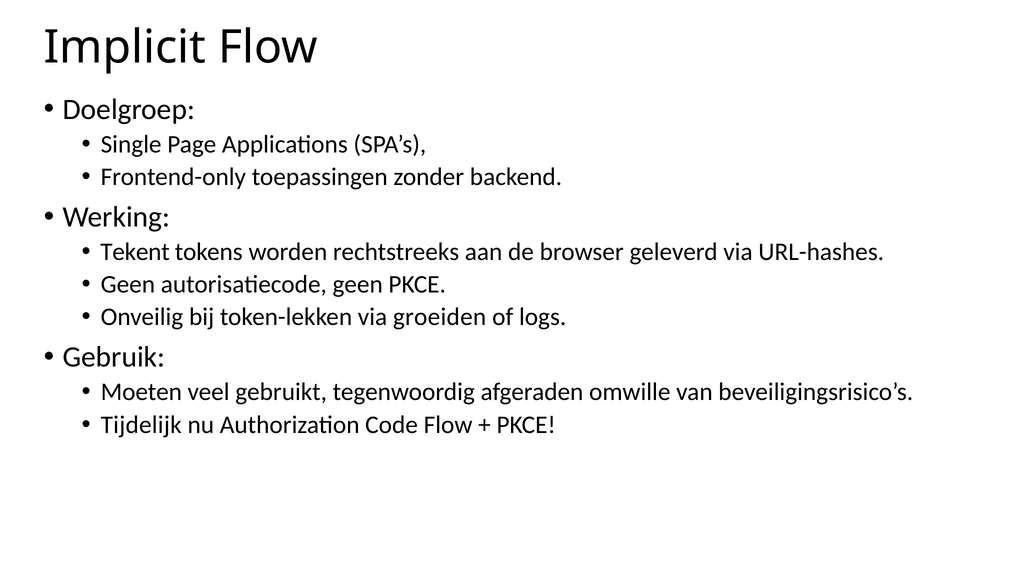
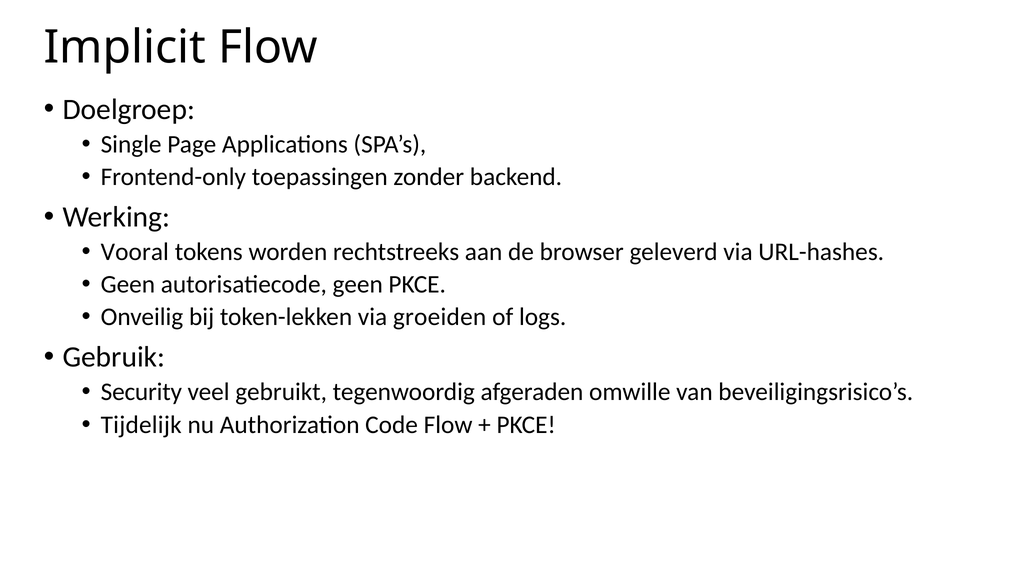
Tekent: Tekent -> Vooral (135, 252)
Moeten: Moeten -> Security (141, 392)
